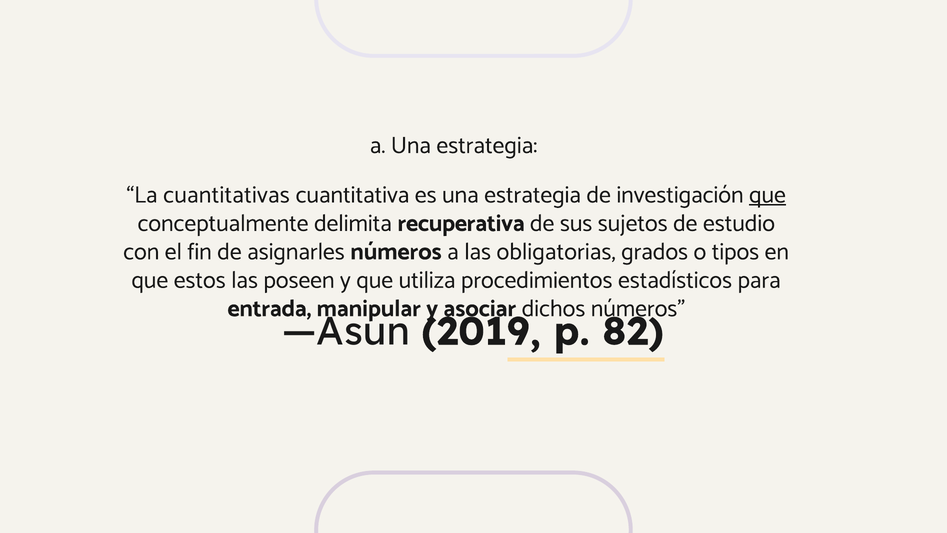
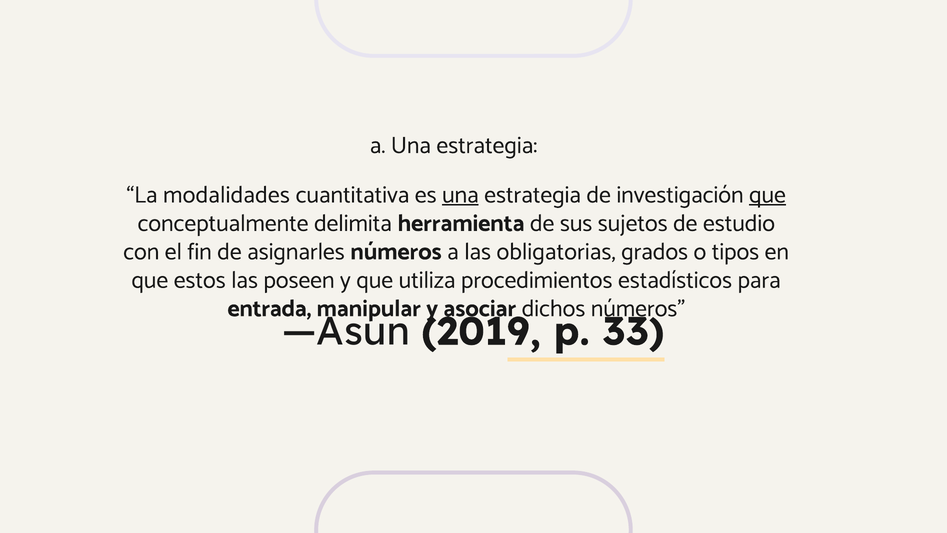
cuantitativas: cuantitativas -> modalidades (226, 195)
una underline: none -> present (460, 195)
recuperativa: recuperativa -> herramienta (461, 223)
82: 82 -> 33 (633, 332)
